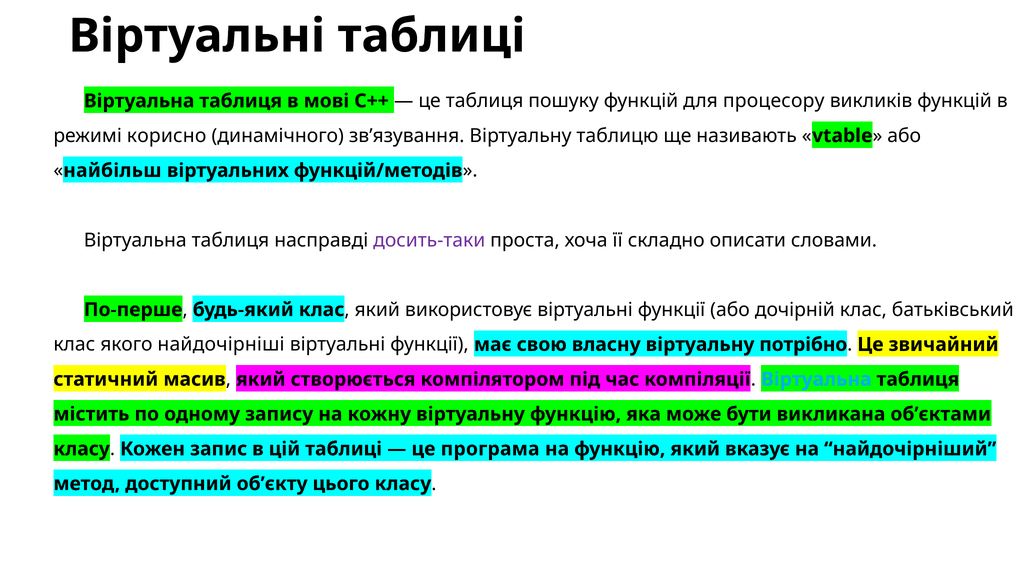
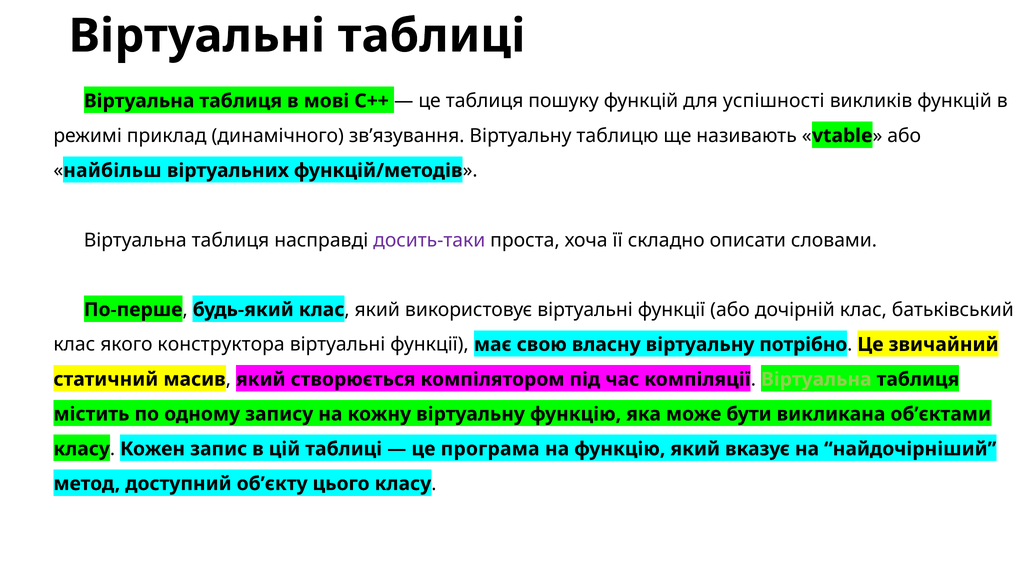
процесору: процесору -> успішності (774, 101)
корисно: корисно -> приклад (167, 136)
найдочірніші: найдочірніші -> конструктора (221, 345)
Віртуальна colour: light blue -> light green (816, 379)
